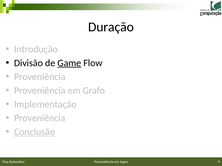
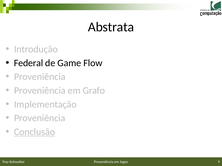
Duração: Duração -> Abstrata (111, 27)
Divisão: Divisão -> Federal (29, 63)
Game underline: present -> none (69, 63)
